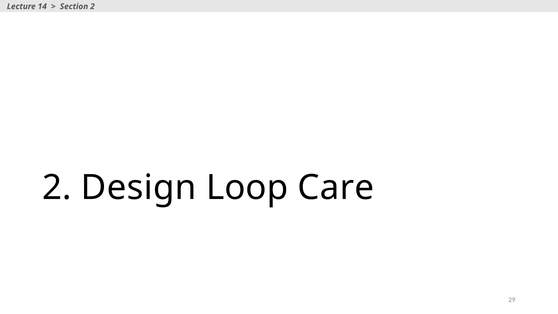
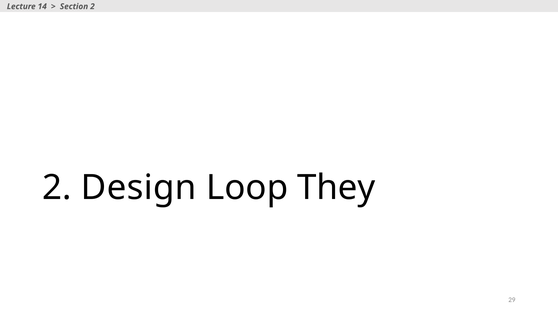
Care: Care -> They (336, 188)
